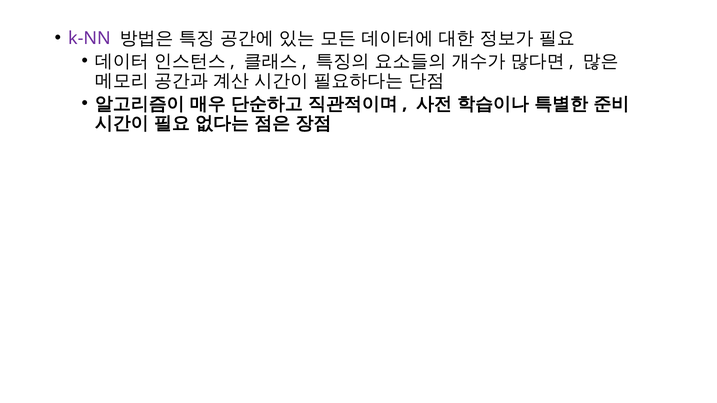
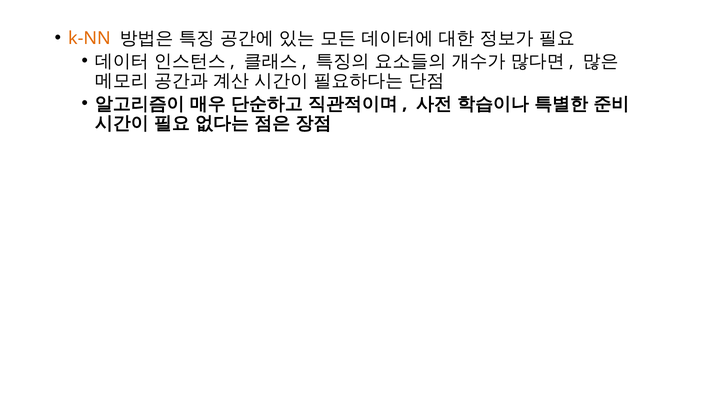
k-NN colour: purple -> orange (89, 38)
